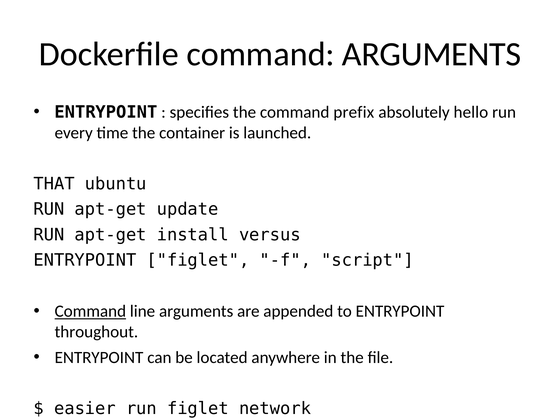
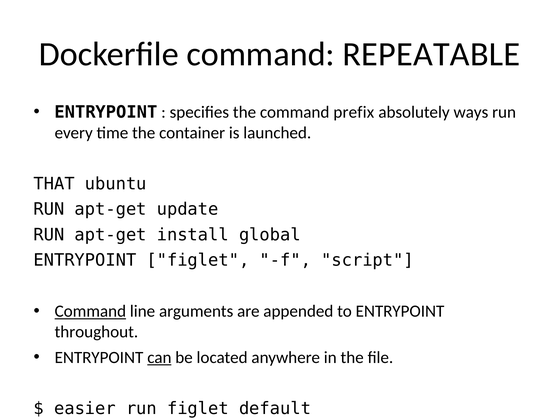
command ARGUMENTS: ARGUMENTS -> REPEATABLE (431, 54)
hello: hello -> ways (471, 112)
versus: versus -> global (270, 235)
can underline: none -> present (159, 357)
network: network -> default (275, 408)
